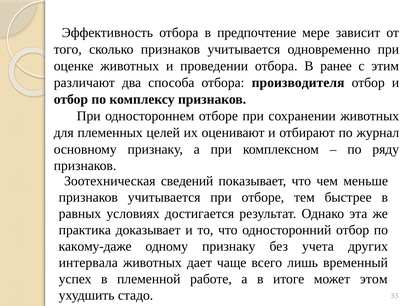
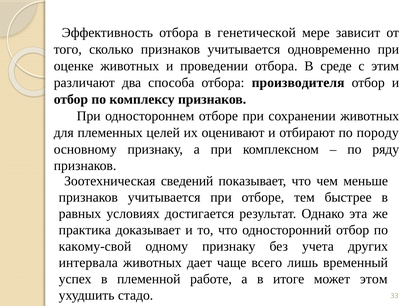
предпочтение: предпочтение -> генетической (257, 33)
ранее: ранее -> среде (336, 66)
журнал: журнал -> породу (378, 133)
какому-даже: какому-даже -> какому-свой (95, 246)
